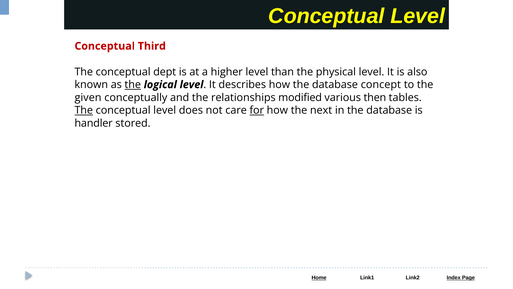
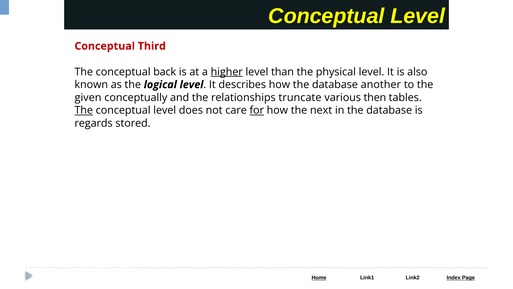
dept: dept -> back (165, 72)
higher underline: none -> present (227, 72)
the underline: present -> none (133, 85)
concept: concept -> another (381, 85)
modified: modified -> truncate (300, 97)
handler: handler -> regards (94, 123)
